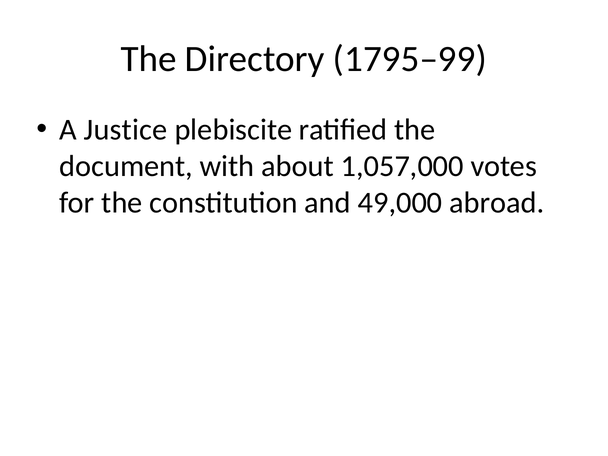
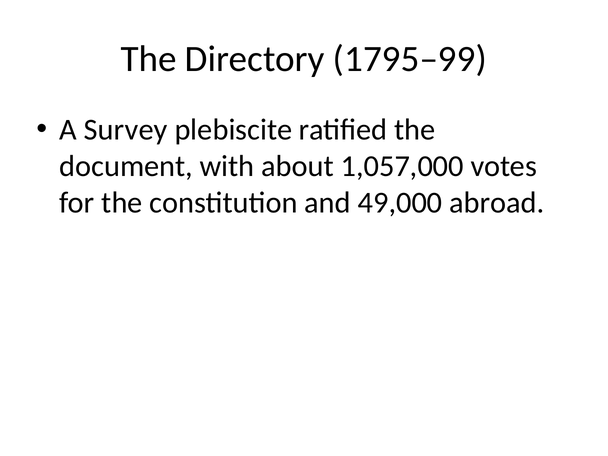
Justice: Justice -> Survey (126, 130)
